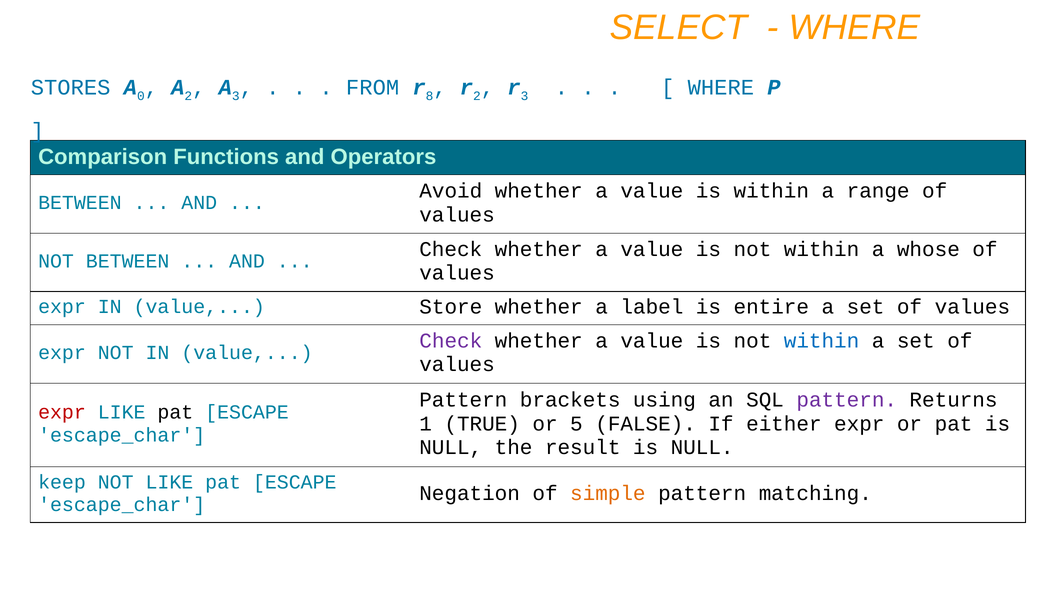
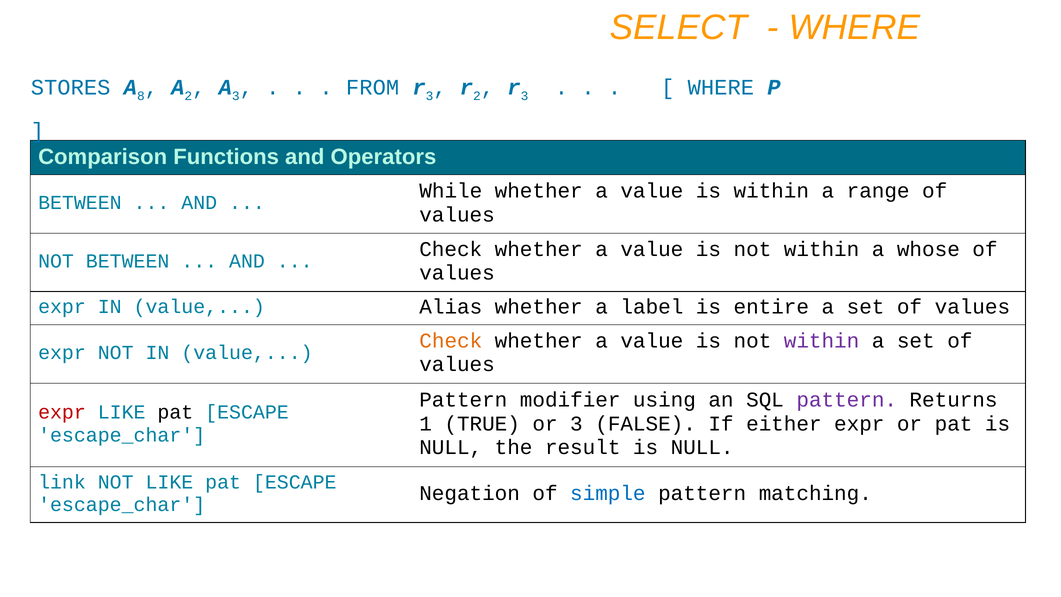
0: 0 -> 8 (141, 96)
8: 8 -> 3 (429, 96)
Avoid: Avoid -> While (451, 191)
Store: Store -> Alias (451, 307)
Check colour: purple -> orange (451, 341)
within colour: blue -> purple (822, 341)
brackets: brackets -> modifier (570, 400)
or 5: 5 -> 3 (576, 424)
keep: keep -> link (62, 482)
simple colour: orange -> blue (608, 493)
